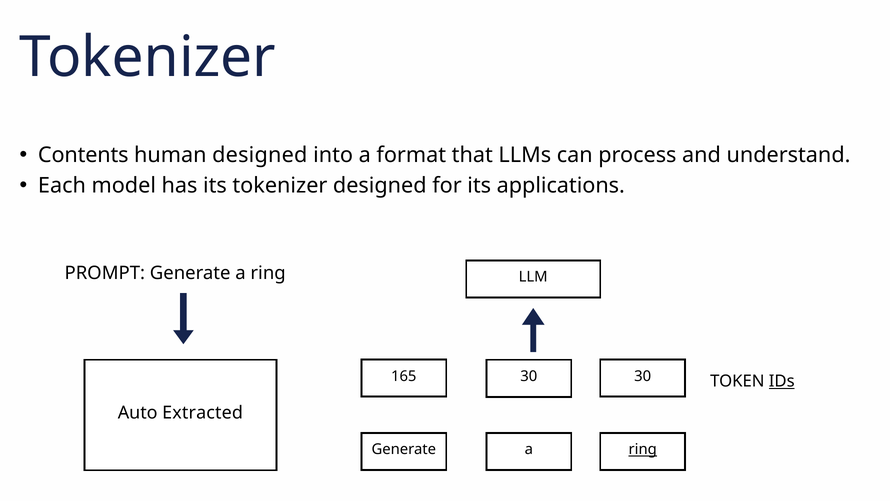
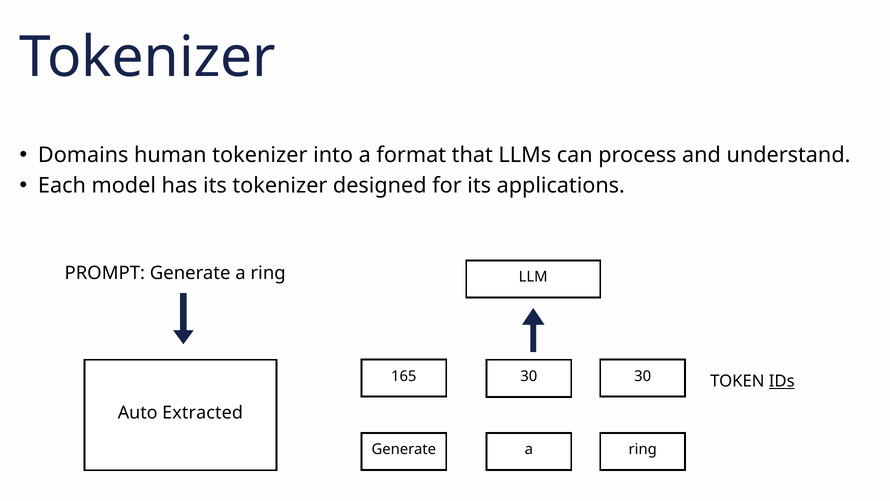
Contents: Contents -> Domains (83, 155)
human designed: designed -> tokenizer (260, 155)
ring underline: present -> none (643, 449)
